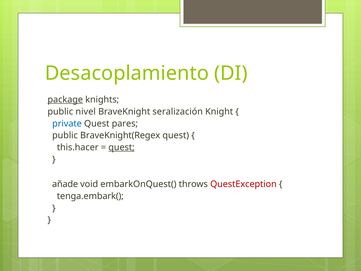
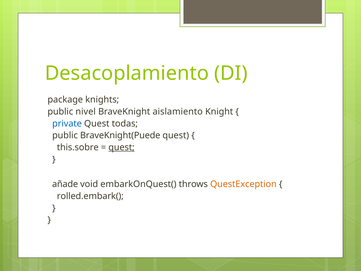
package underline: present -> none (65, 100)
seralización: seralización -> aislamiento (178, 112)
pares: pares -> todas (125, 123)
BraveKnight(Regex: BraveKnight(Regex -> BraveKnight(Puede (120, 135)
this.hacer: this.hacer -> this.sobre (78, 147)
QuestException colour: red -> orange (243, 184)
tenga.embark(: tenga.embark( -> rolled.embark( (90, 196)
